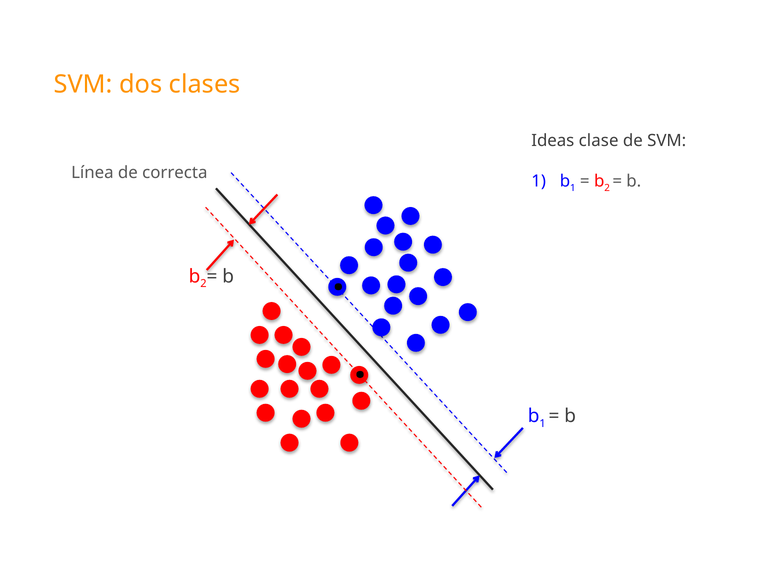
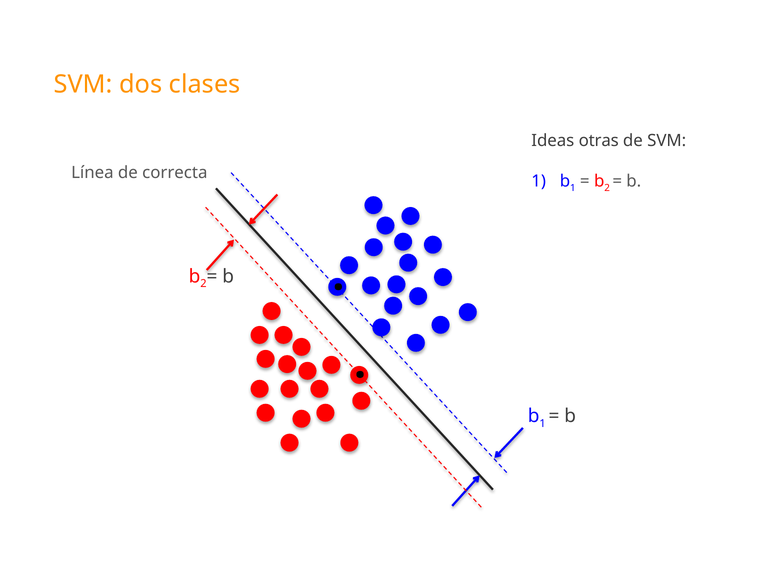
clase: clase -> otras (599, 141)
